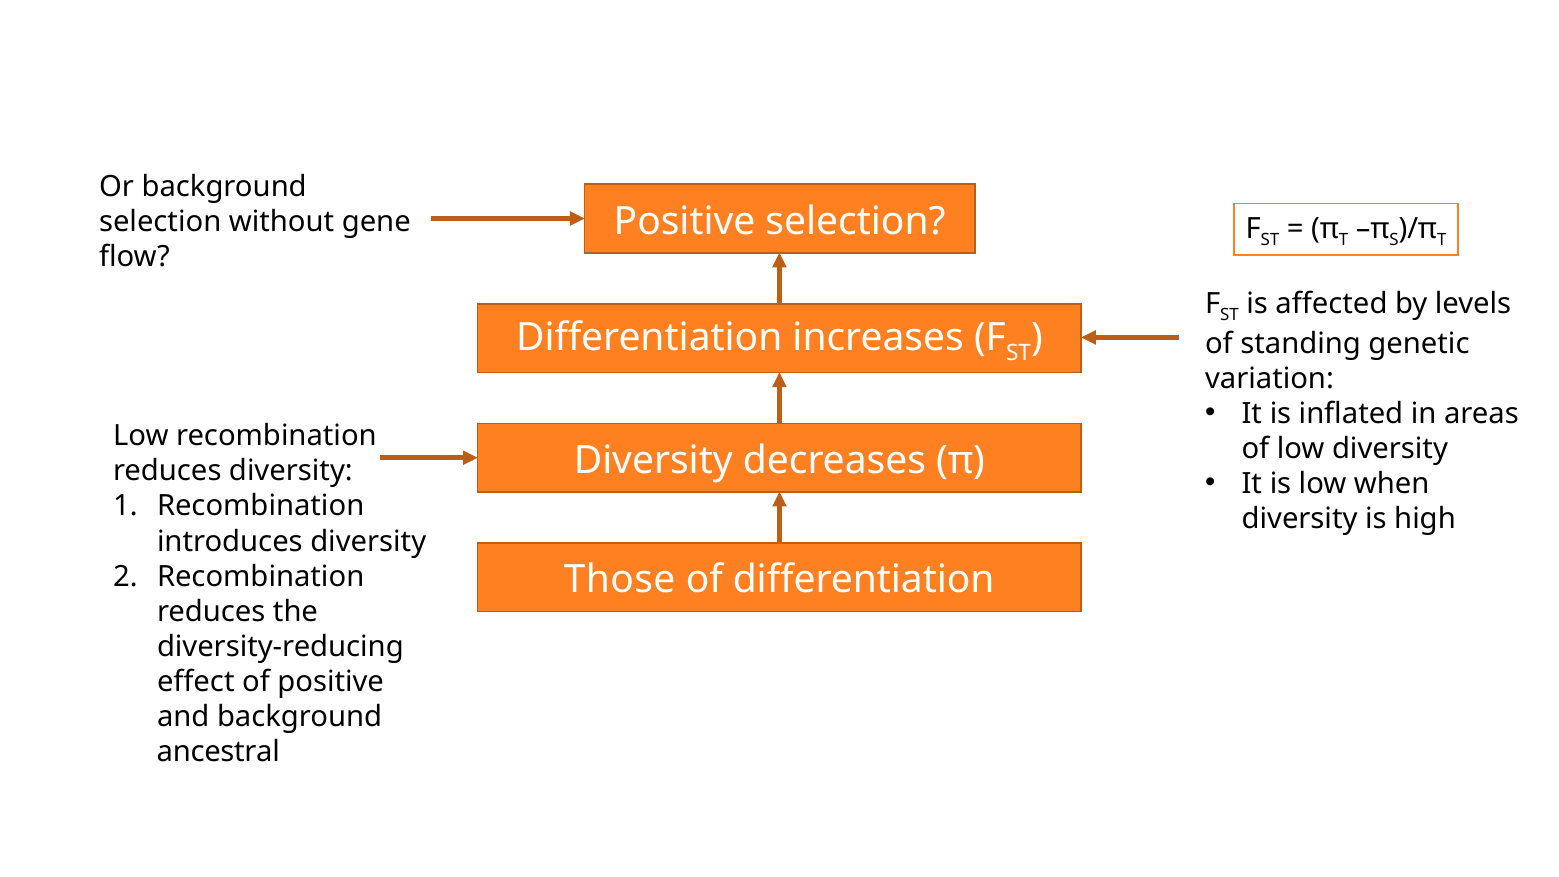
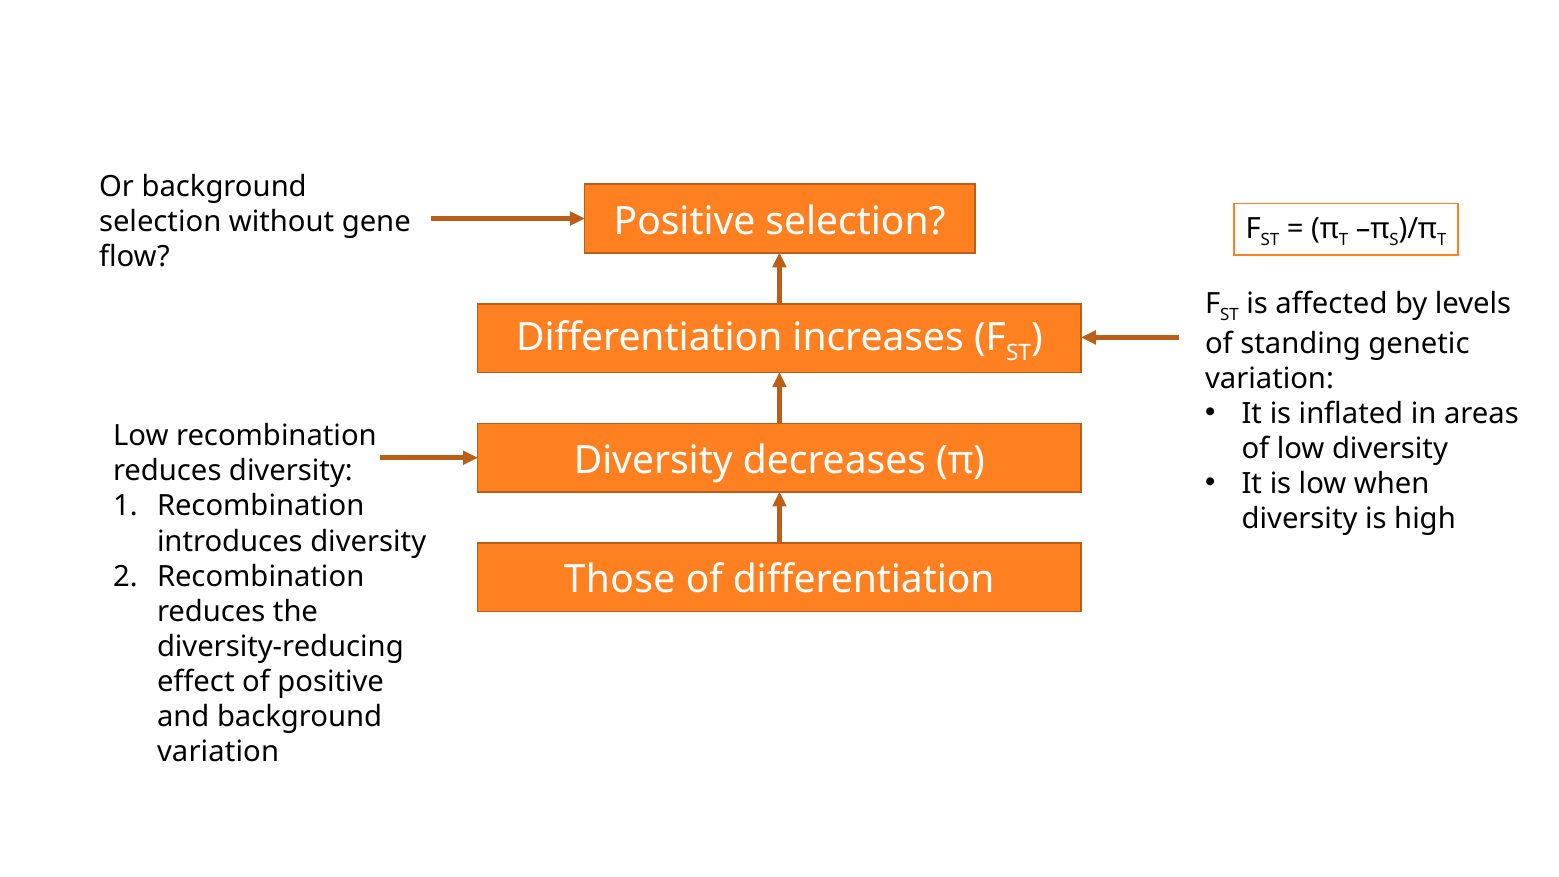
ancestral: ancestral -> variation (218, 752)
